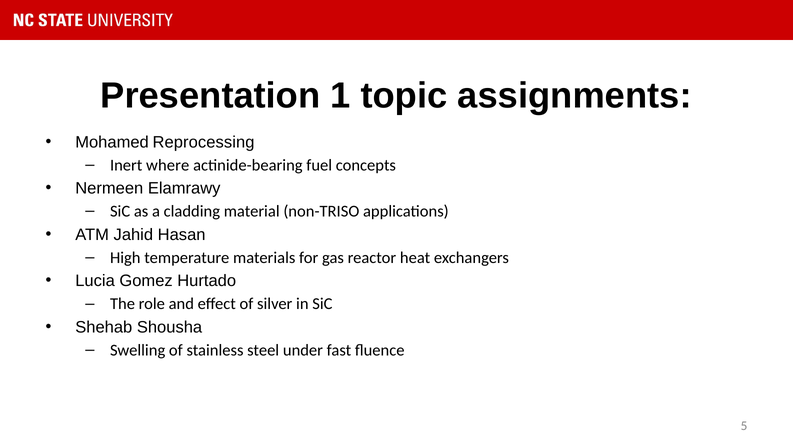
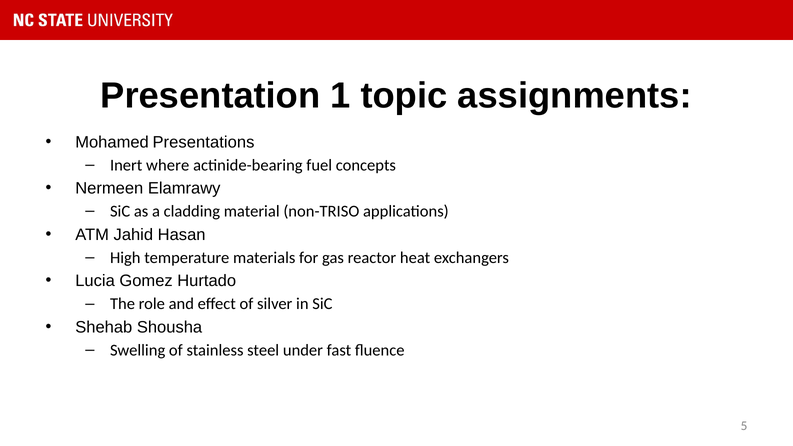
Reprocessing: Reprocessing -> Presentations (204, 142)
